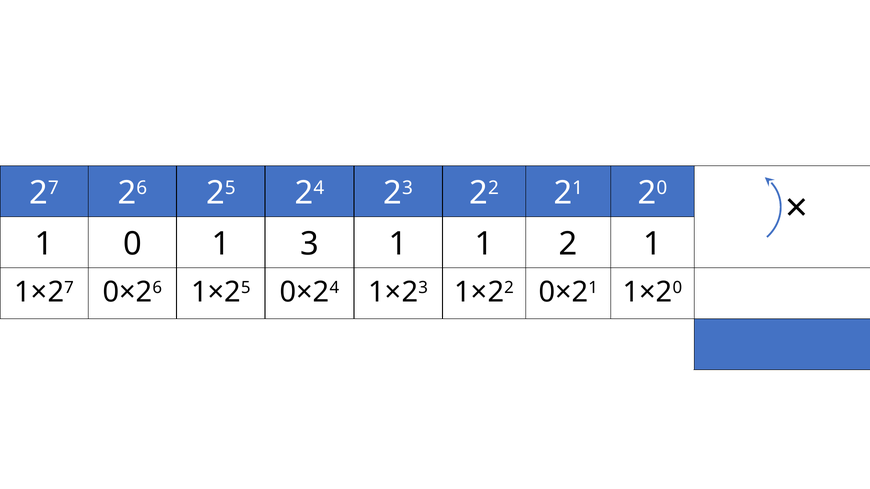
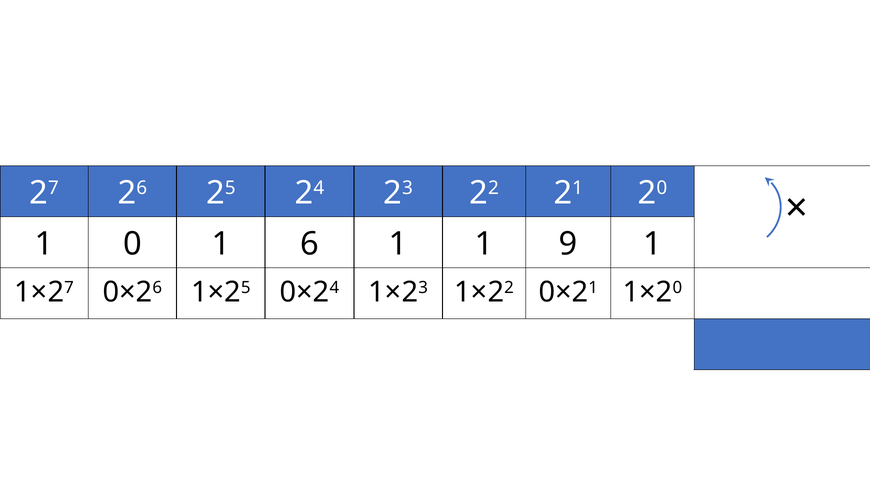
3: 3 -> 6 (310, 244)
2: 2 -> 9 (568, 244)
